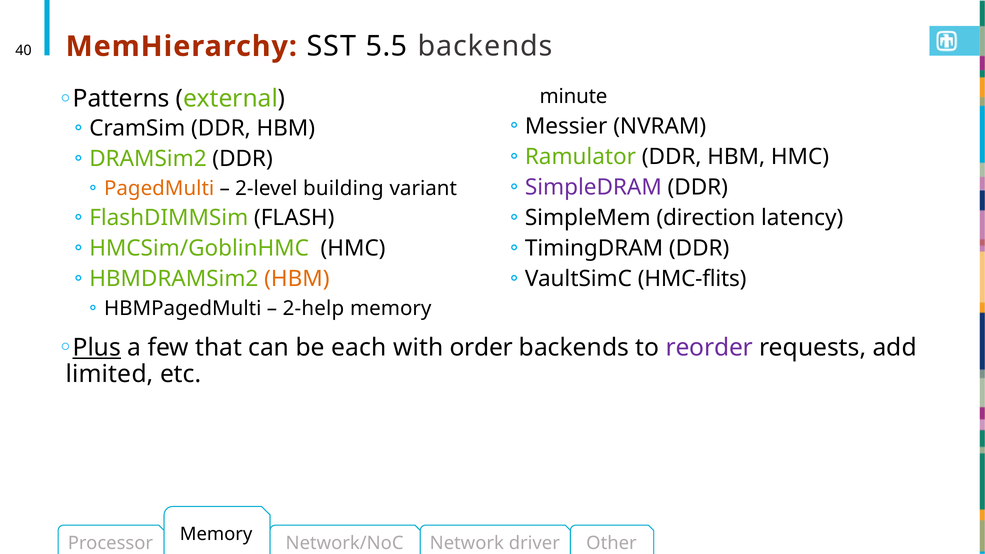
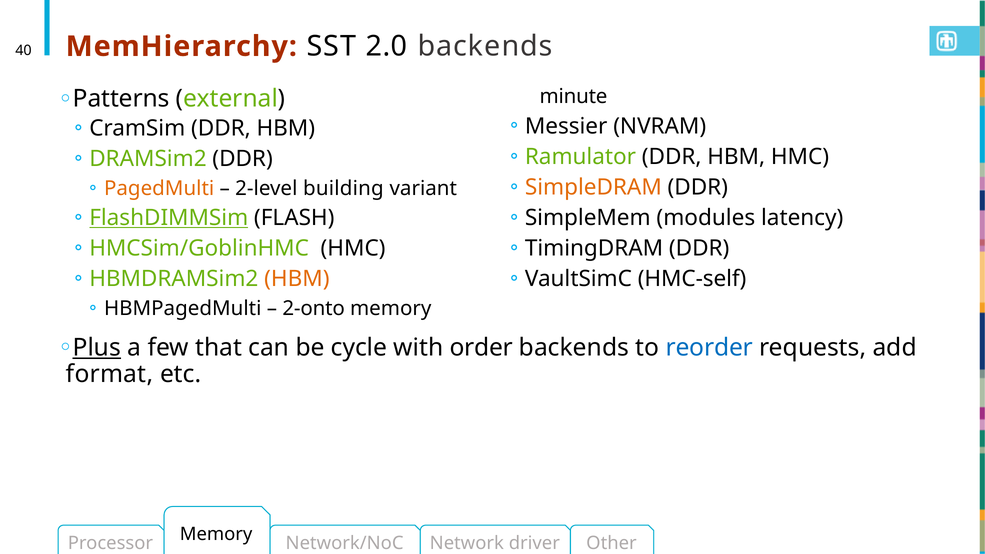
5.5: 5.5 -> 2.0 (387, 46)
SimpleDRAM colour: purple -> orange (593, 187)
direction: direction -> modules (706, 218)
FlashDIMMSim underline: none -> present (169, 218)
HMC-flits: HMC-flits -> HMC-self (692, 279)
2-help: 2-help -> 2-onto (314, 308)
each: each -> cycle (359, 348)
reorder colour: purple -> blue (709, 348)
limited: limited -> format (109, 374)
